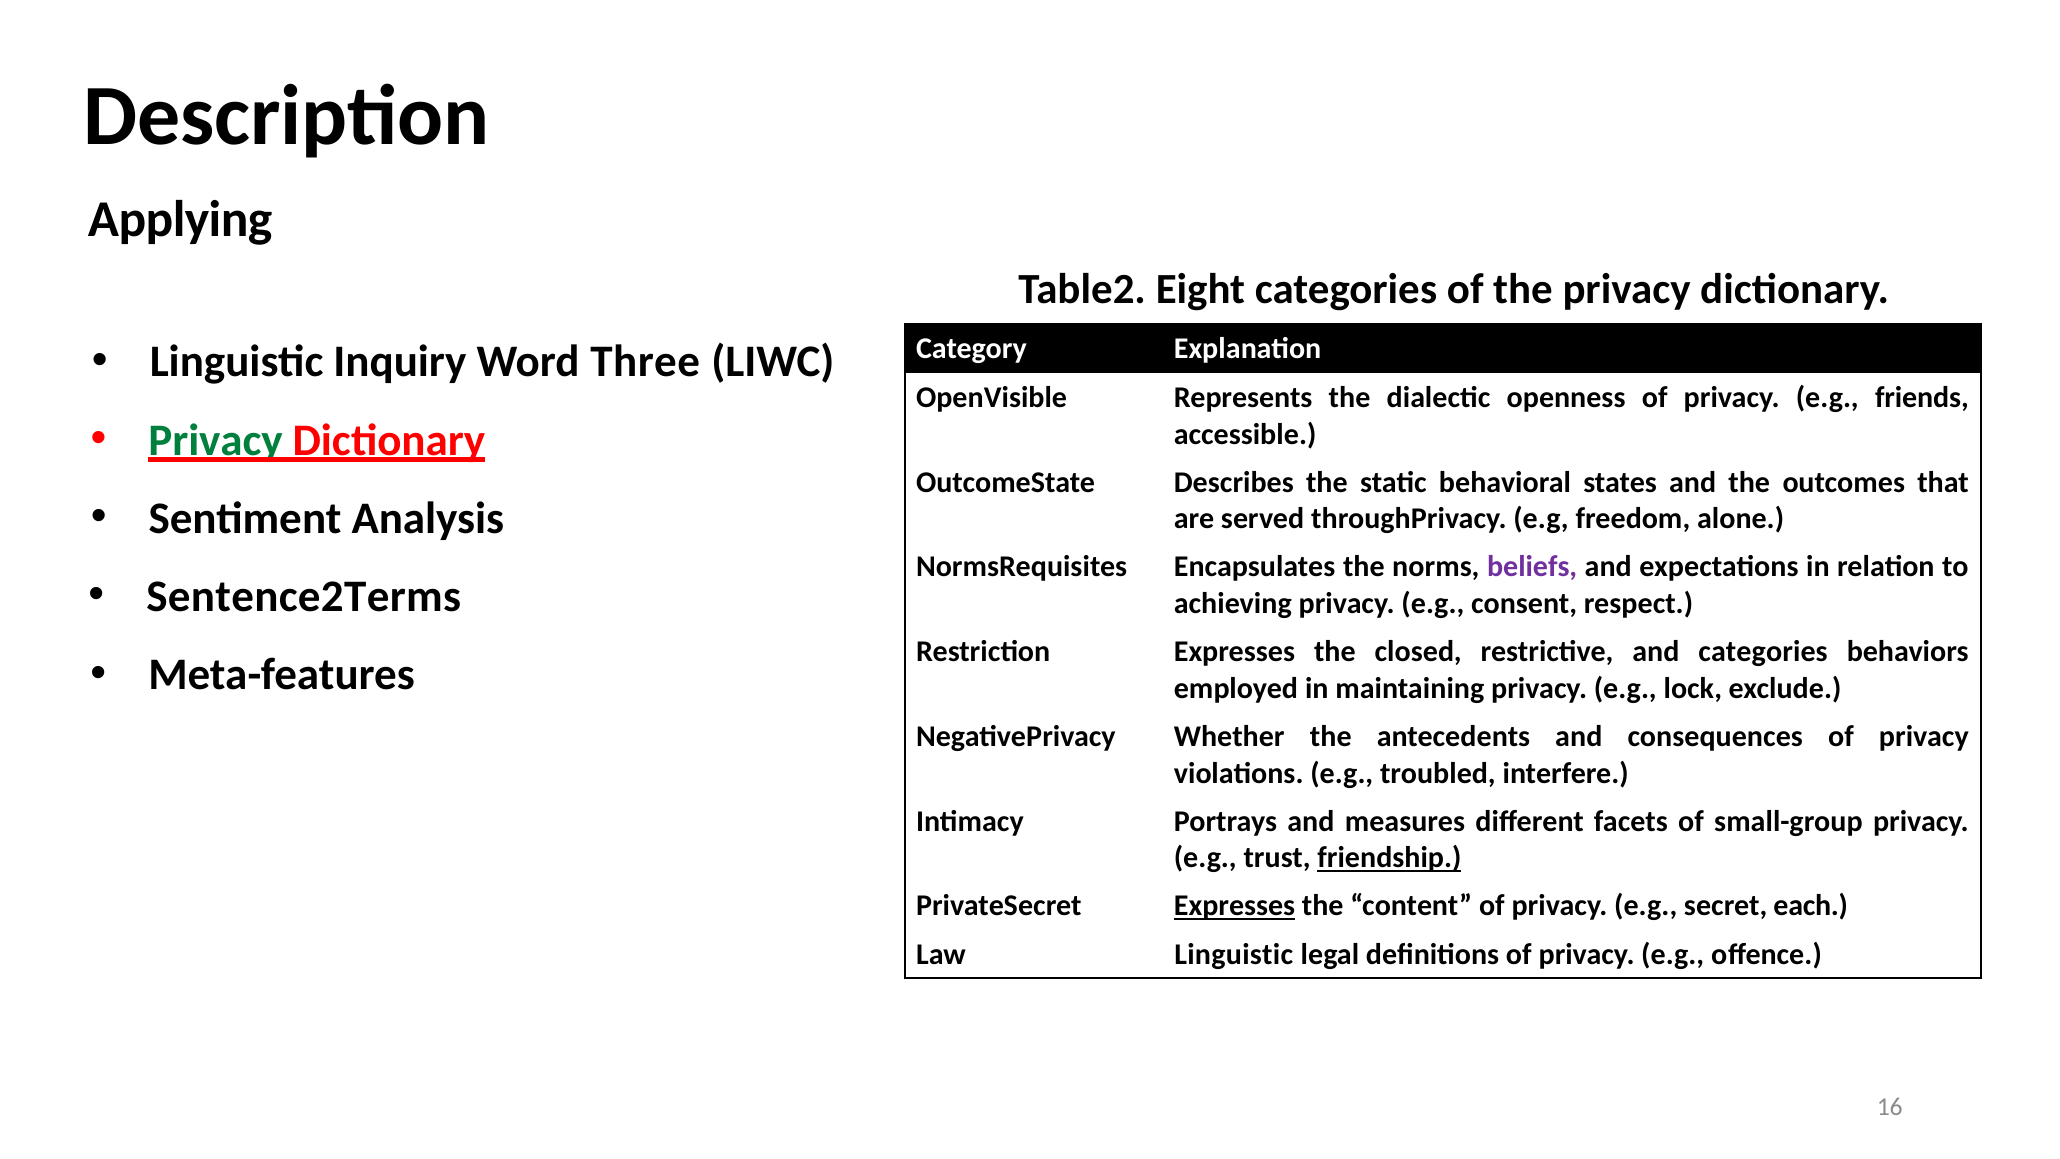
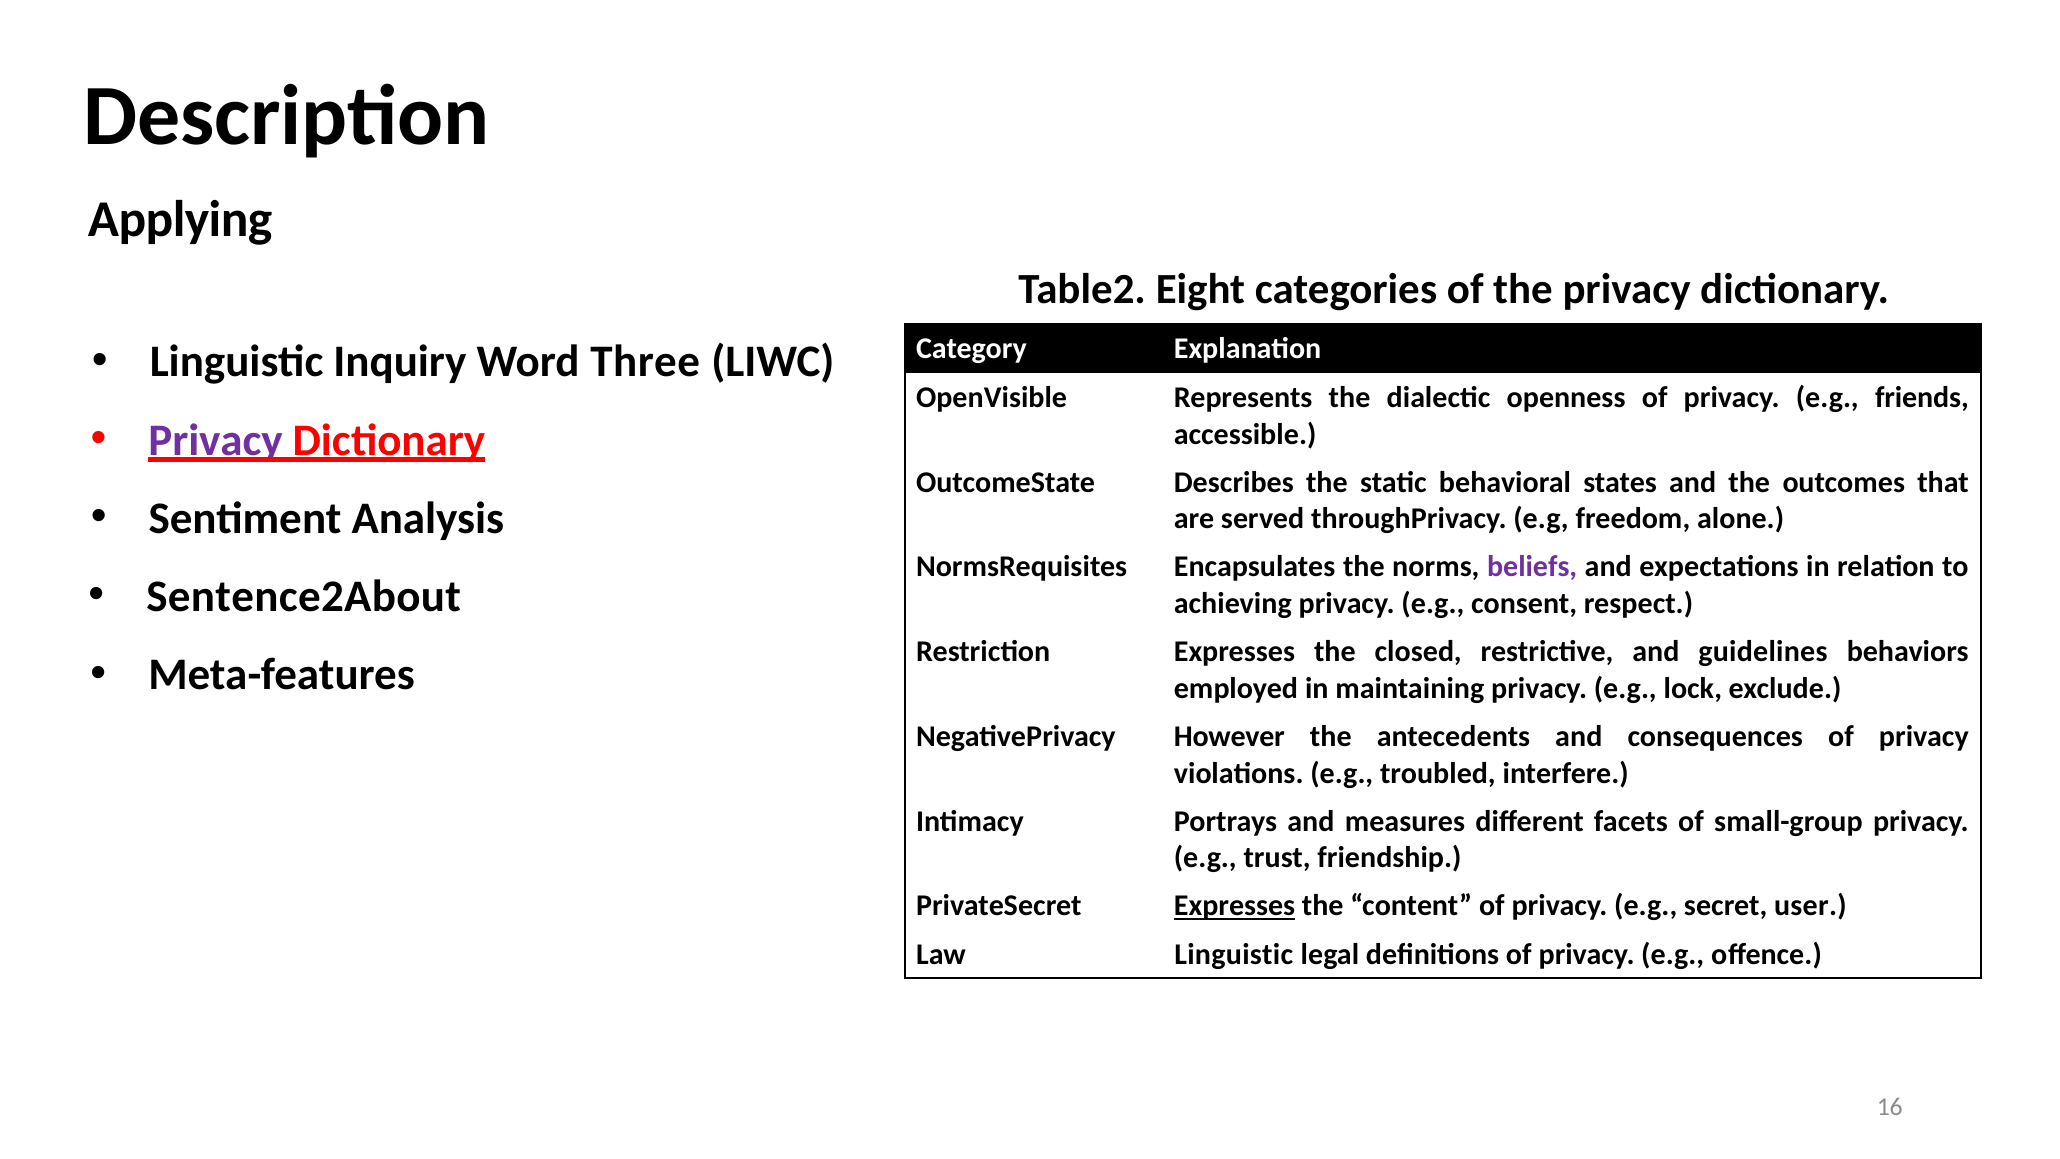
Privacy colour: green -> purple (216, 440)
Sentence2Terms: Sentence2Terms -> Sentence2About (304, 596)
and categories: categories -> guidelines (1763, 652)
Whether: Whether -> However (1229, 736)
friendship underline: present -> none (1389, 858)
each: each -> user (1810, 906)
